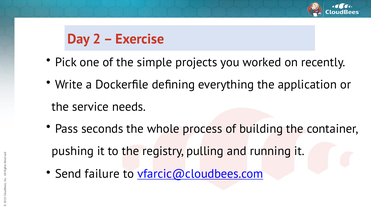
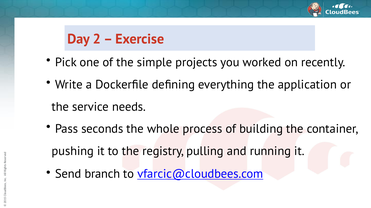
failure: failure -> branch (102, 174)
